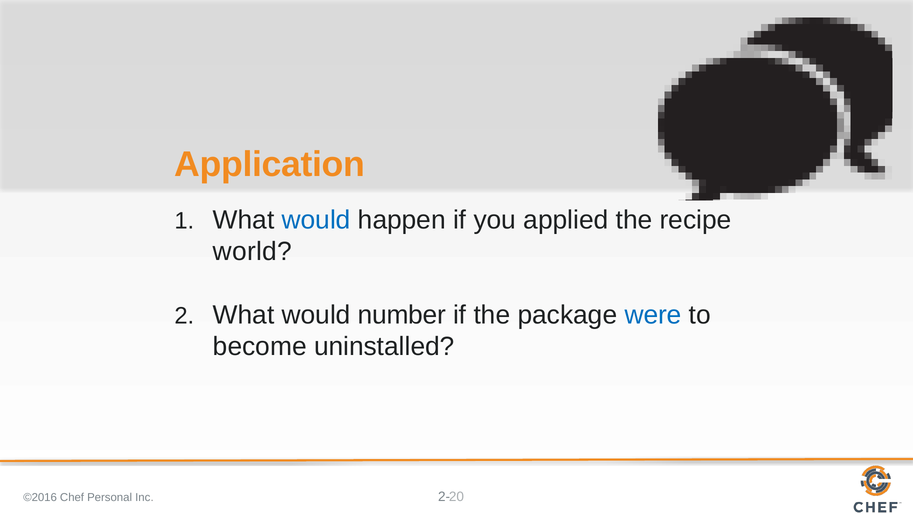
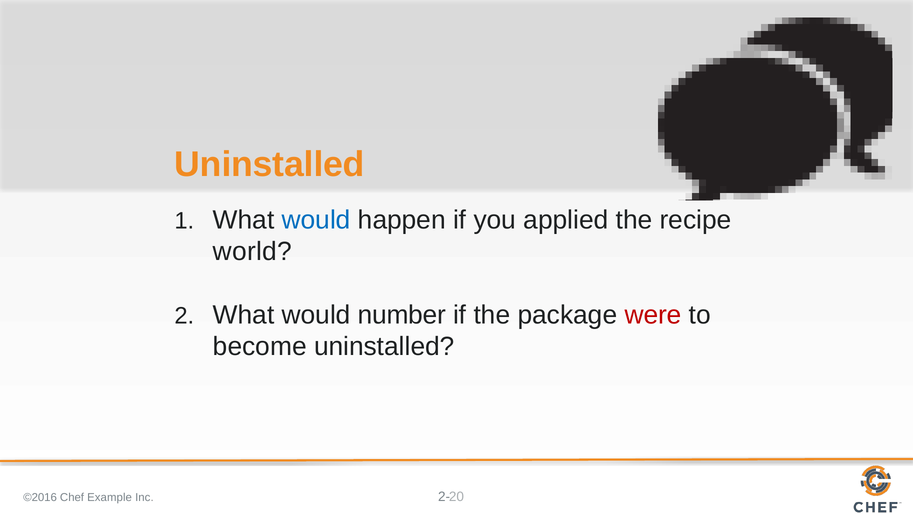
Application: Application -> Uninstalled (270, 164)
were colour: blue -> red (653, 315)
Personal: Personal -> Example (110, 497)
